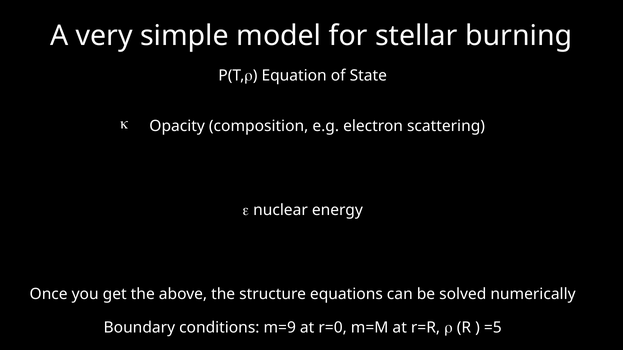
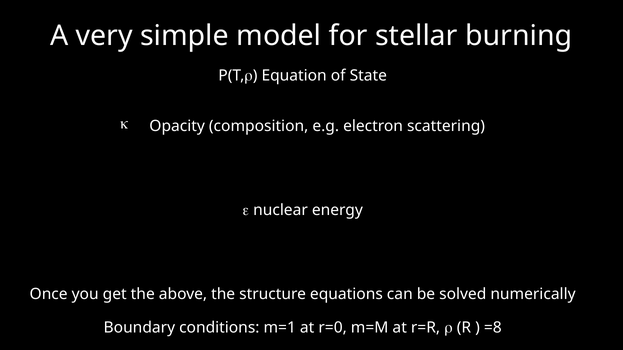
m=9: m=9 -> m=1 (280, 328)
=5: =5 -> =8 (493, 328)
